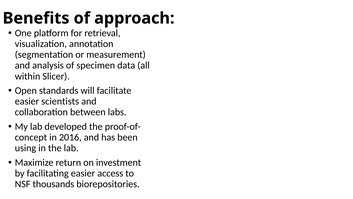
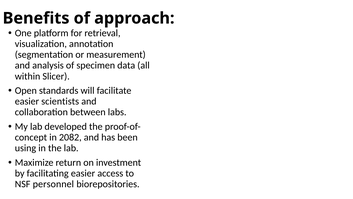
2016: 2016 -> 2082 (70, 137)
thousands: thousands -> personnel (53, 184)
